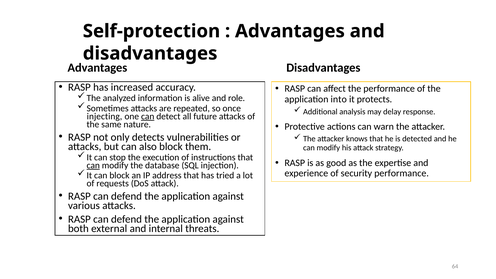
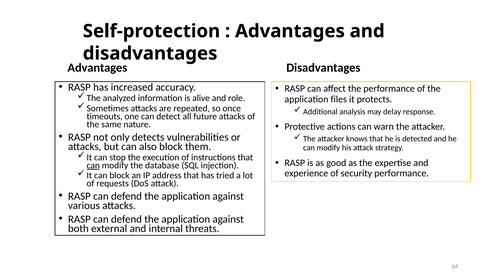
into: into -> files (339, 99)
injecting: injecting -> timeouts (105, 116)
can underline: present -> none (148, 116)
